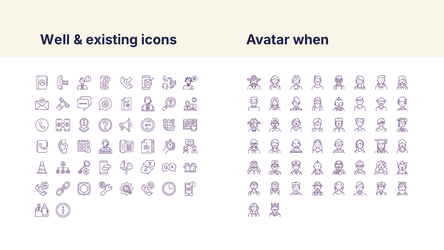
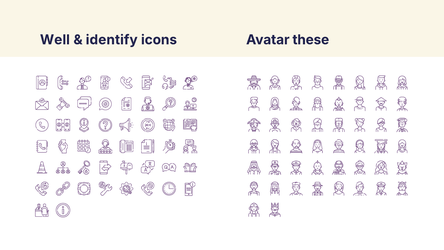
existing: existing -> identify (112, 40)
when: when -> these (311, 40)
